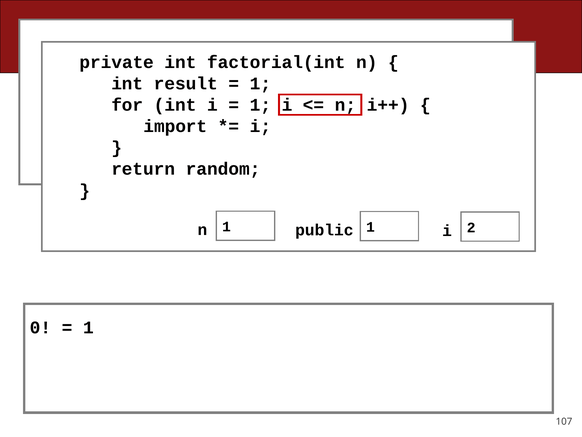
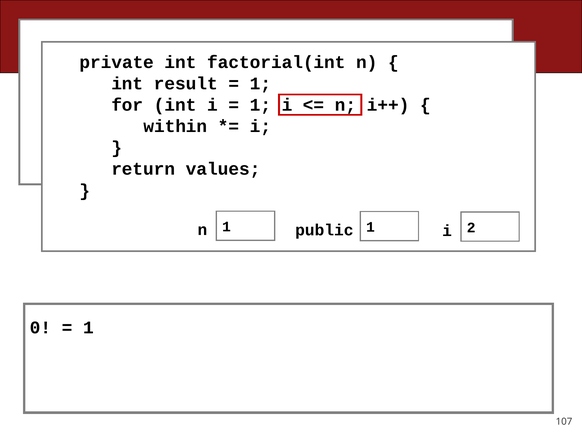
import: import -> within (175, 126)
random: random -> values (223, 169)
